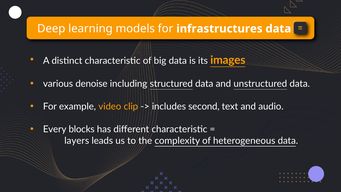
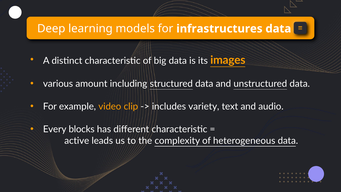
denoise: denoise -> amount (91, 84)
second: second -> variety (204, 106)
layers: layers -> active (77, 141)
